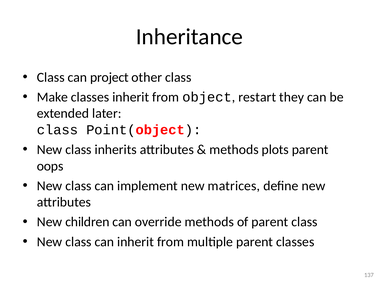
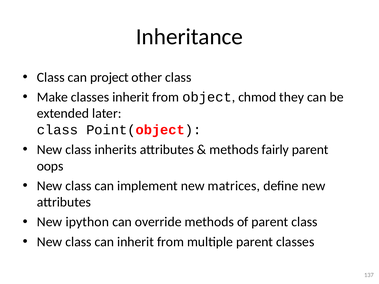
restart: restart -> chmod (257, 97)
plots: plots -> fairly (275, 150)
children: children -> ipython (87, 222)
